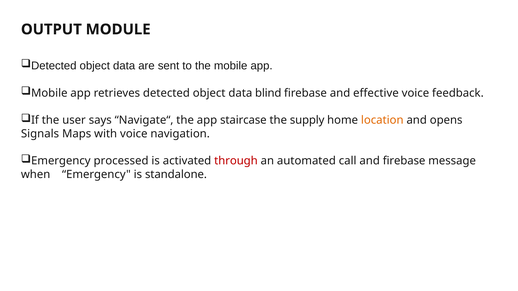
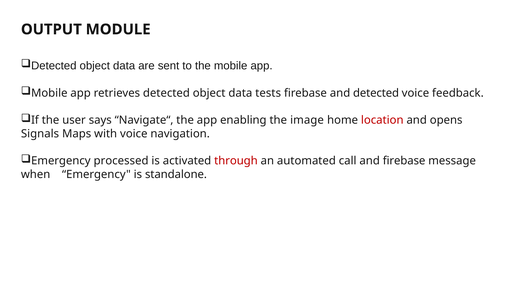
blind: blind -> tests (268, 93)
and effective: effective -> detected (376, 93)
staircase: staircase -> enabling (243, 120)
supply: supply -> image (307, 120)
location colour: orange -> red (382, 120)
